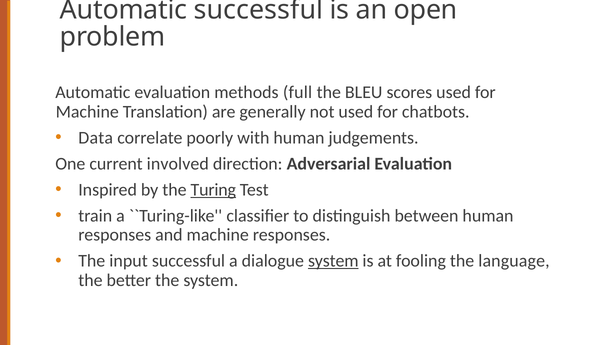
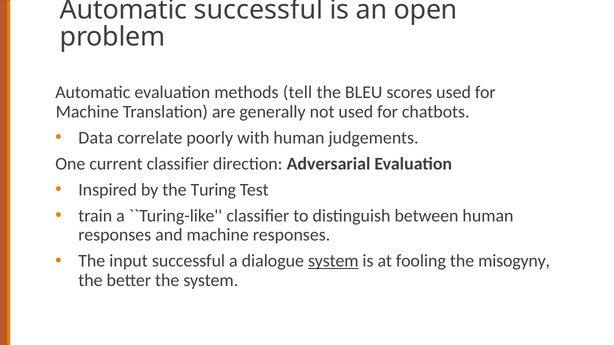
full: full -> tell (298, 92)
current involved: involved -> classifier (178, 164)
Turing underline: present -> none (213, 190)
language: language -> misogyny (514, 261)
